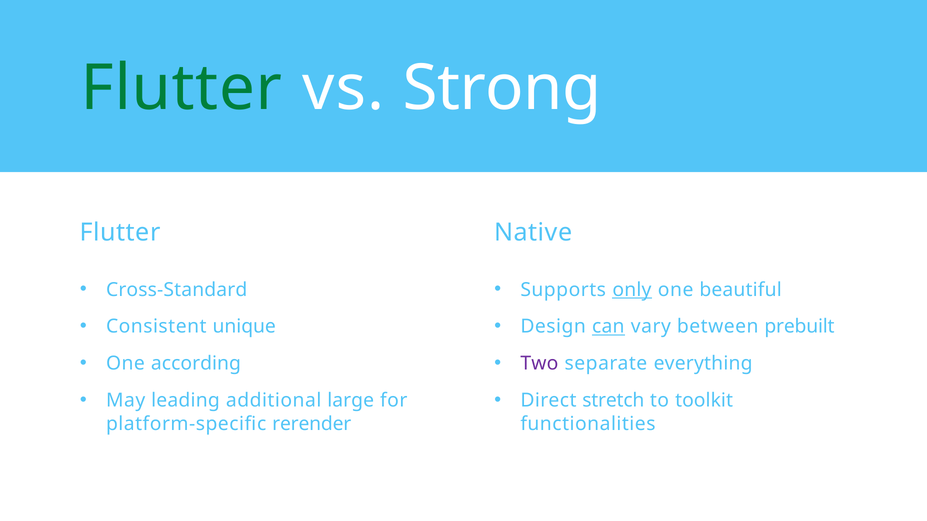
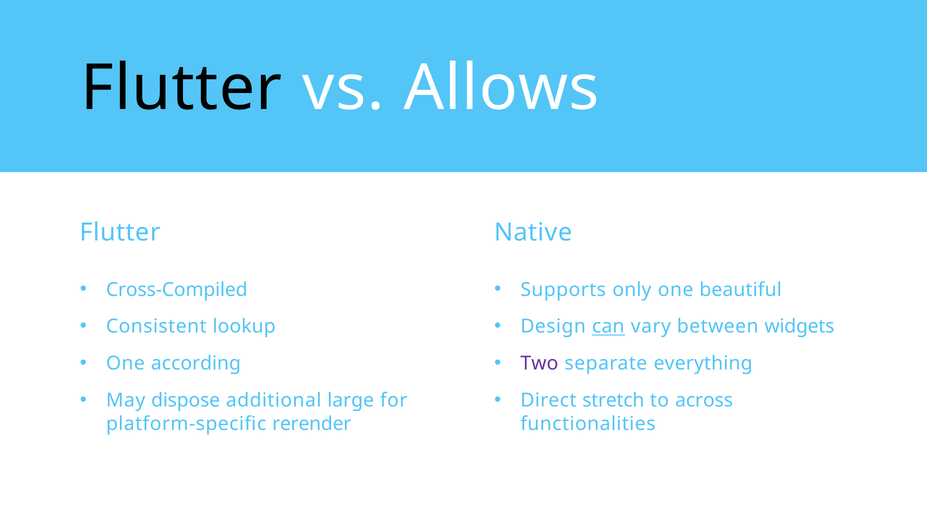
Flutter colour: green -> black (181, 88)
Strong: Strong -> Allows (501, 88)
Cross-Standard: Cross-Standard -> Cross-Compiled (177, 290)
only underline: present -> none (632, 290)
unique: unique -> lookup (244, 327)
prebuilt: prebuilt -> widgets (799, 327)
leading: leading -> dispose (186, 401)
toolkit: toolkit -> across (704, 401)
